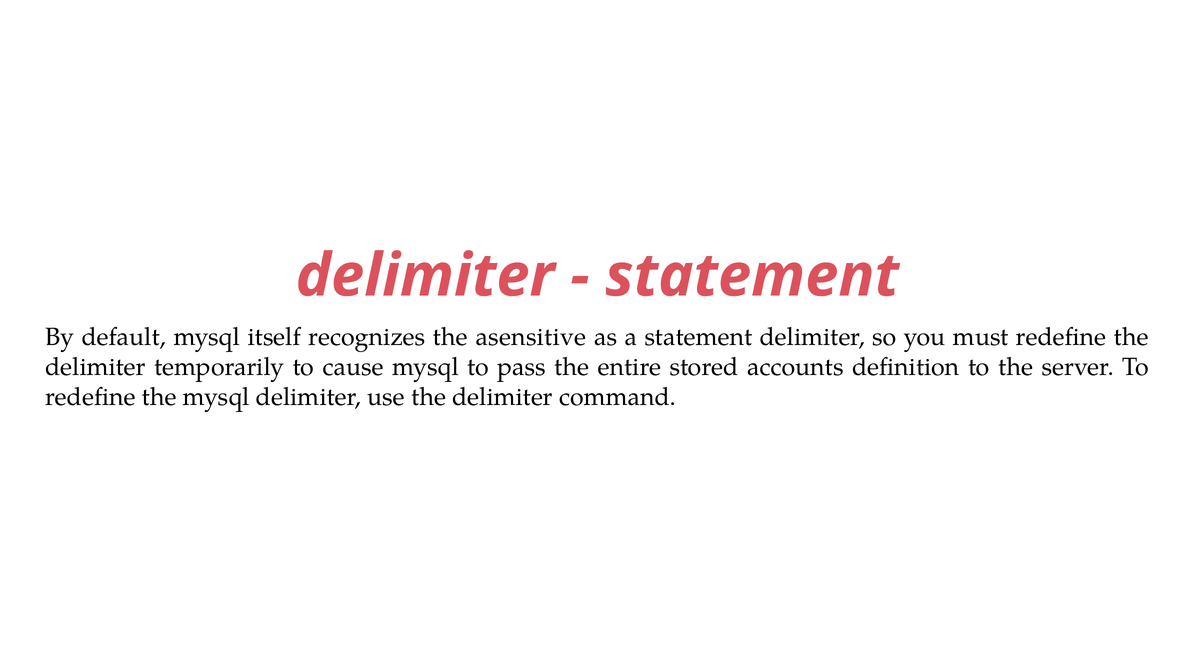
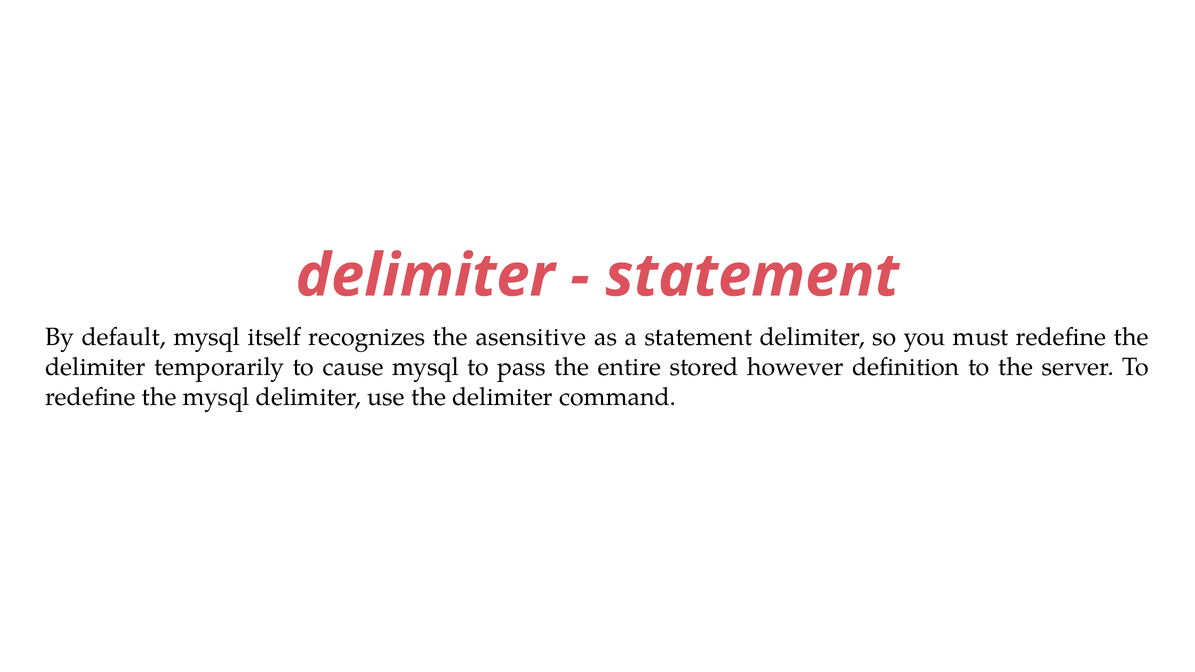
accounts: accounts -> however (795, 367)
